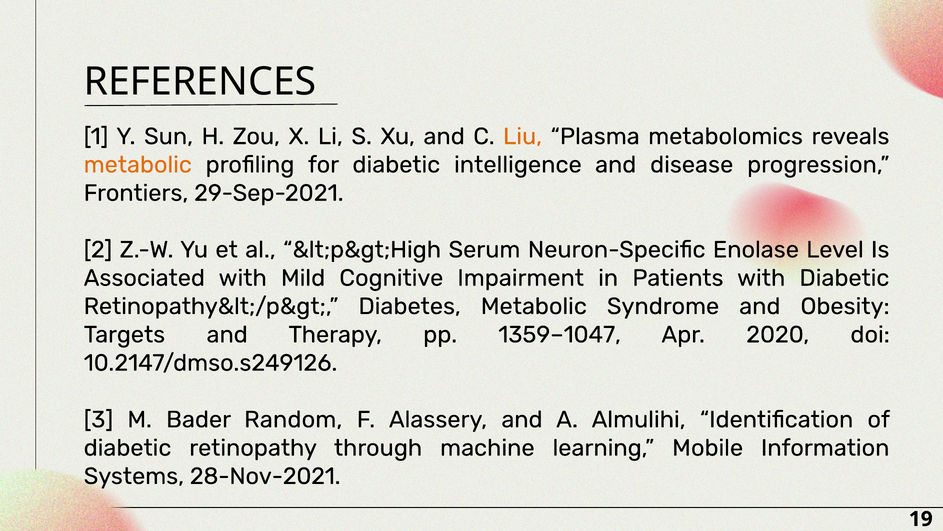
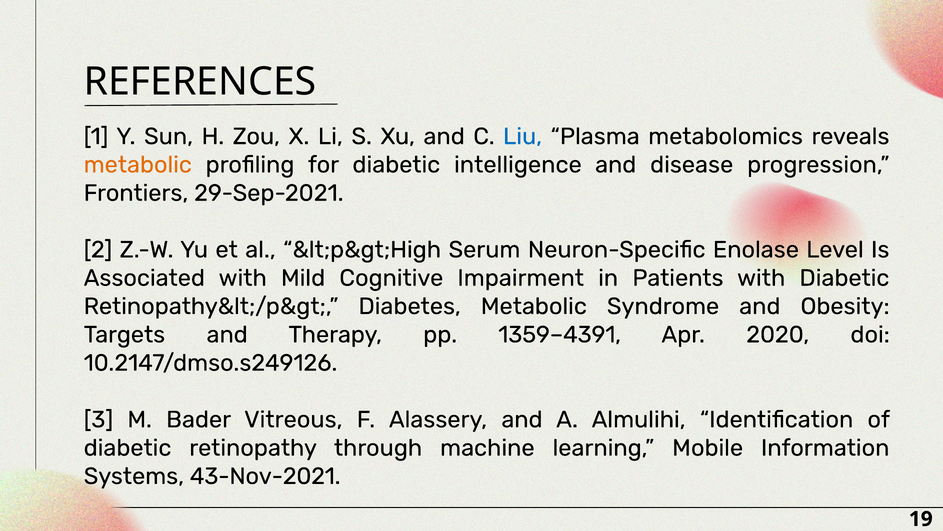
Liu colour: orange -> blue (523, 136)
1359–1047: 1359–1047 -> 1359–4391 (560, 334)
Random: Random -> Vitreous (293, 419)
28-Nov-2021: 28-Nov-2021 -> 43-Nov-2021 (265, 476)
